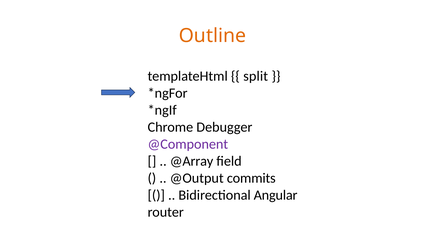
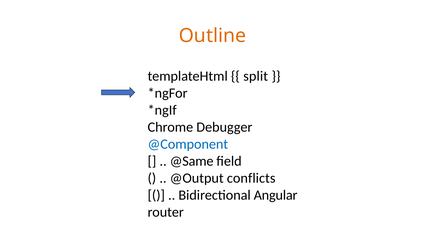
@Component colour: purple -> blue (188, 144)
@Array: @Array -> @Same (192, 161)
commits: commits -> conflicts (251, 178)
